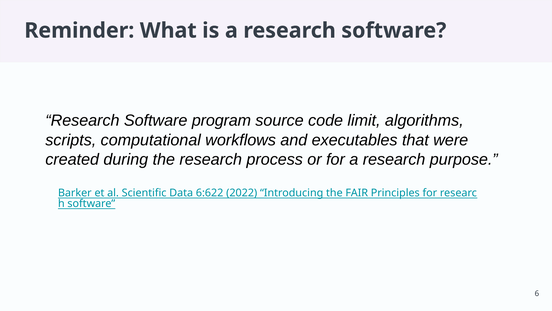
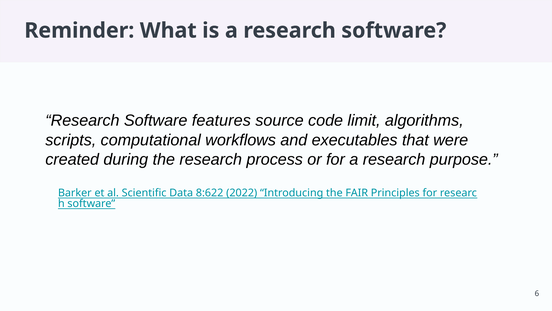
program: program -> features (221, 120)
6:622: 6:622 -> 8:622 (210, 193)
